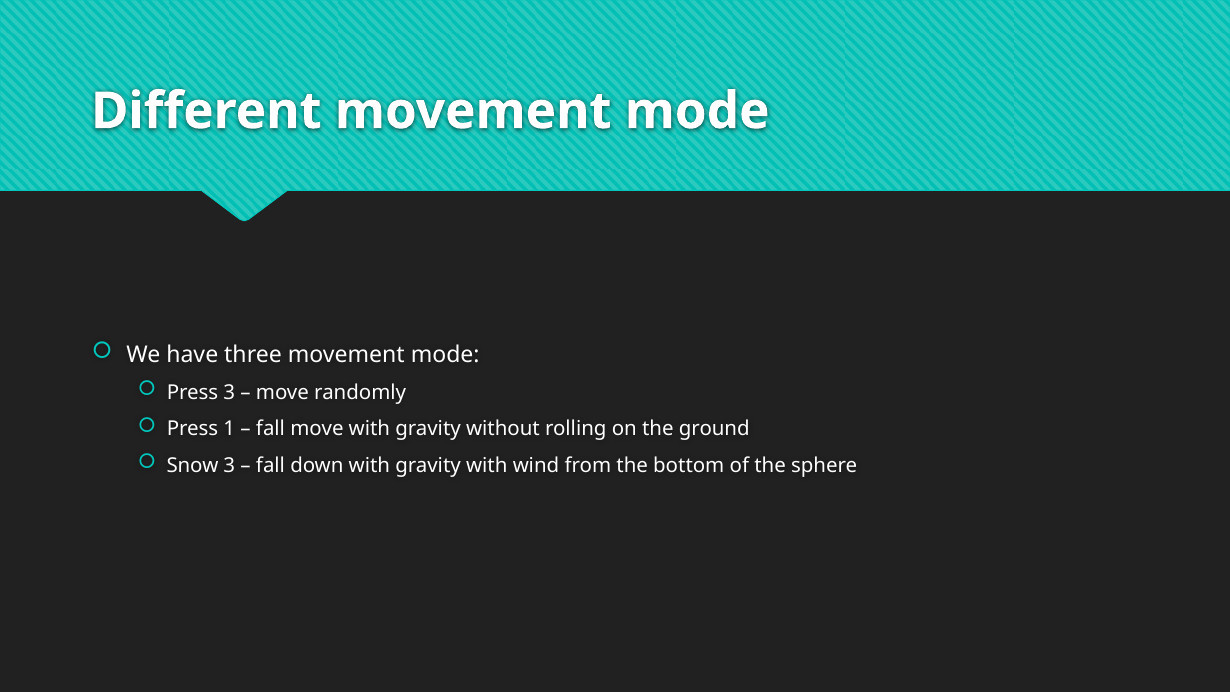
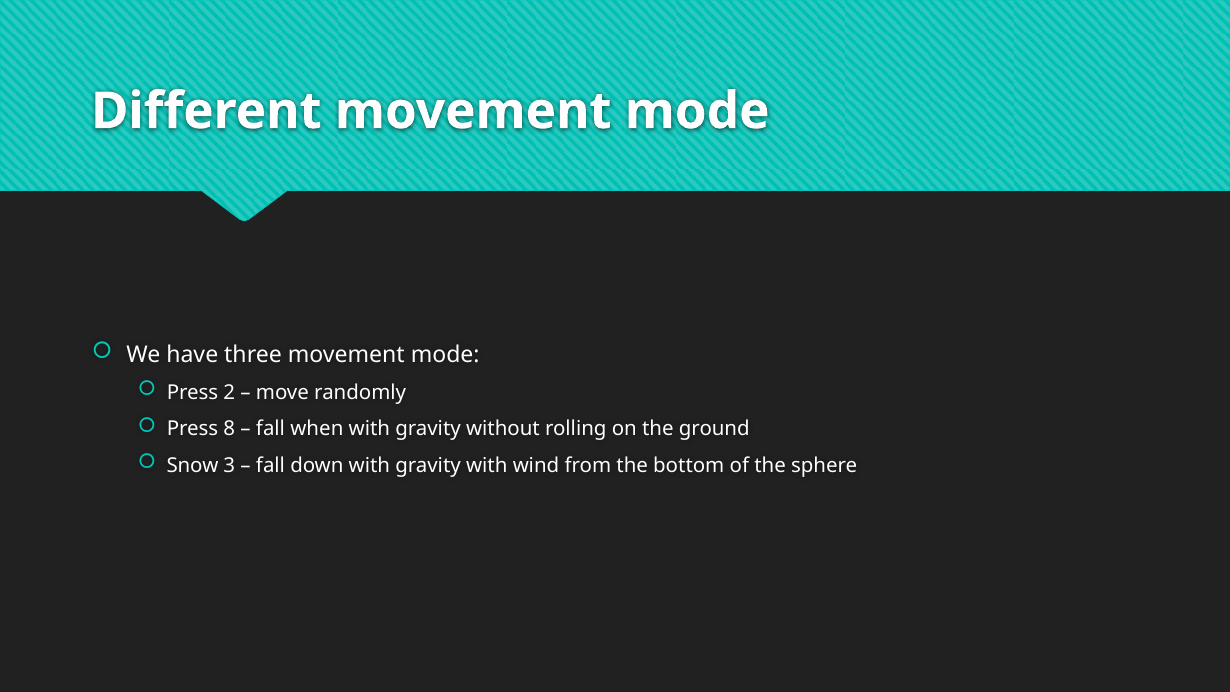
Press 3: 3 -> 2 (229, 392)
1: 1 -> 8 (229, 429)
fall move: move -> when (317, 429)
